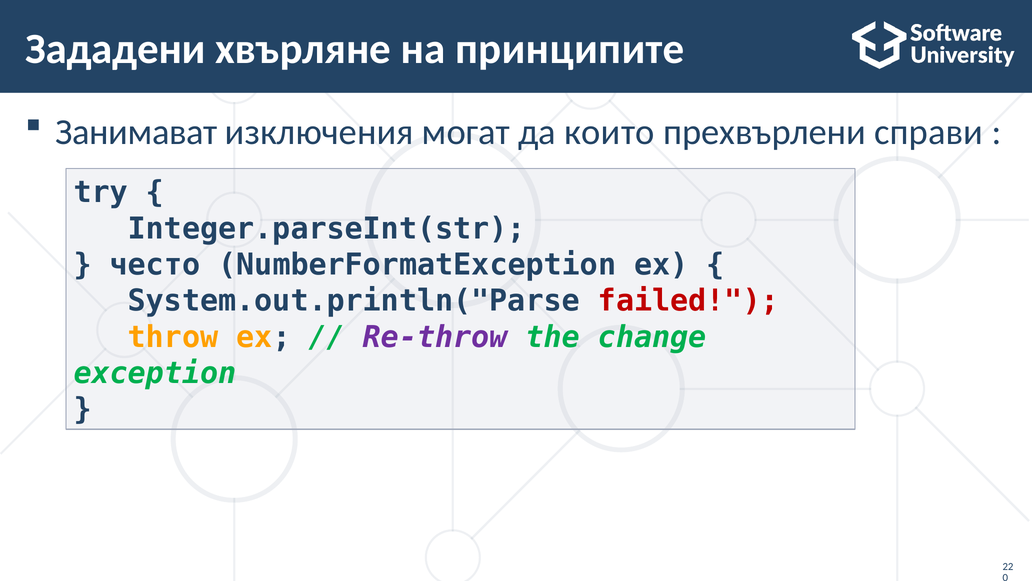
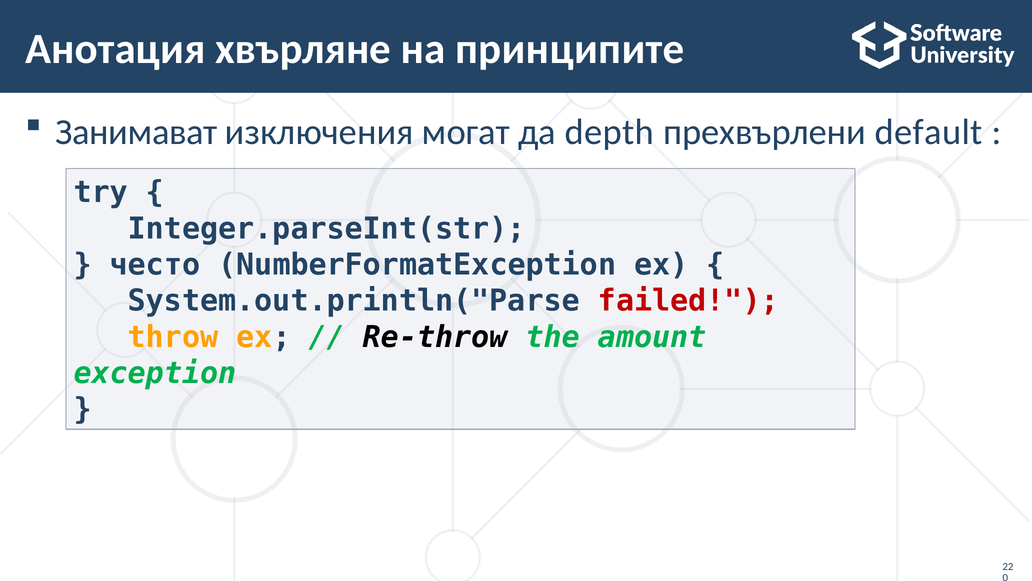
Зададени: Зададени -> Анотация (115, 49)
които: които -> depth (609, 132)
справи: справи -> default (929, 132)
Re-throw colour: purple -> black (435, 337)
change: change -> amount (652, 337)
